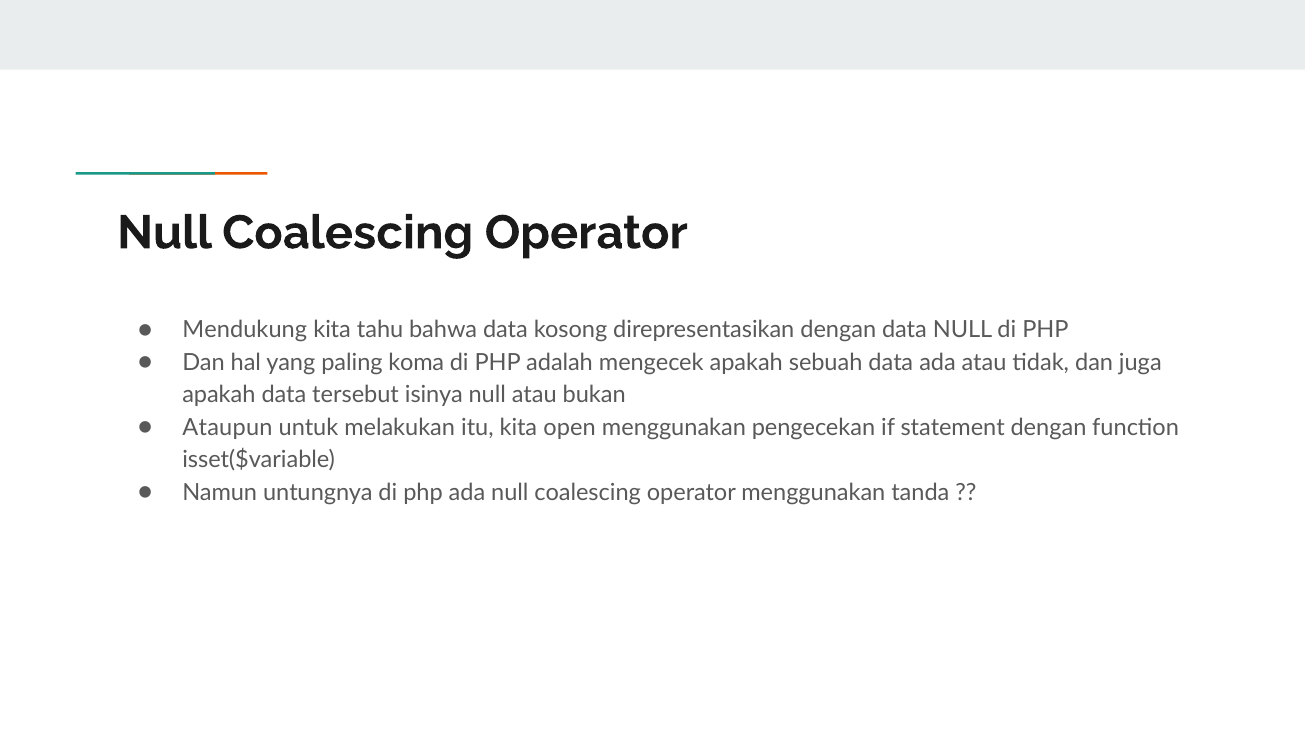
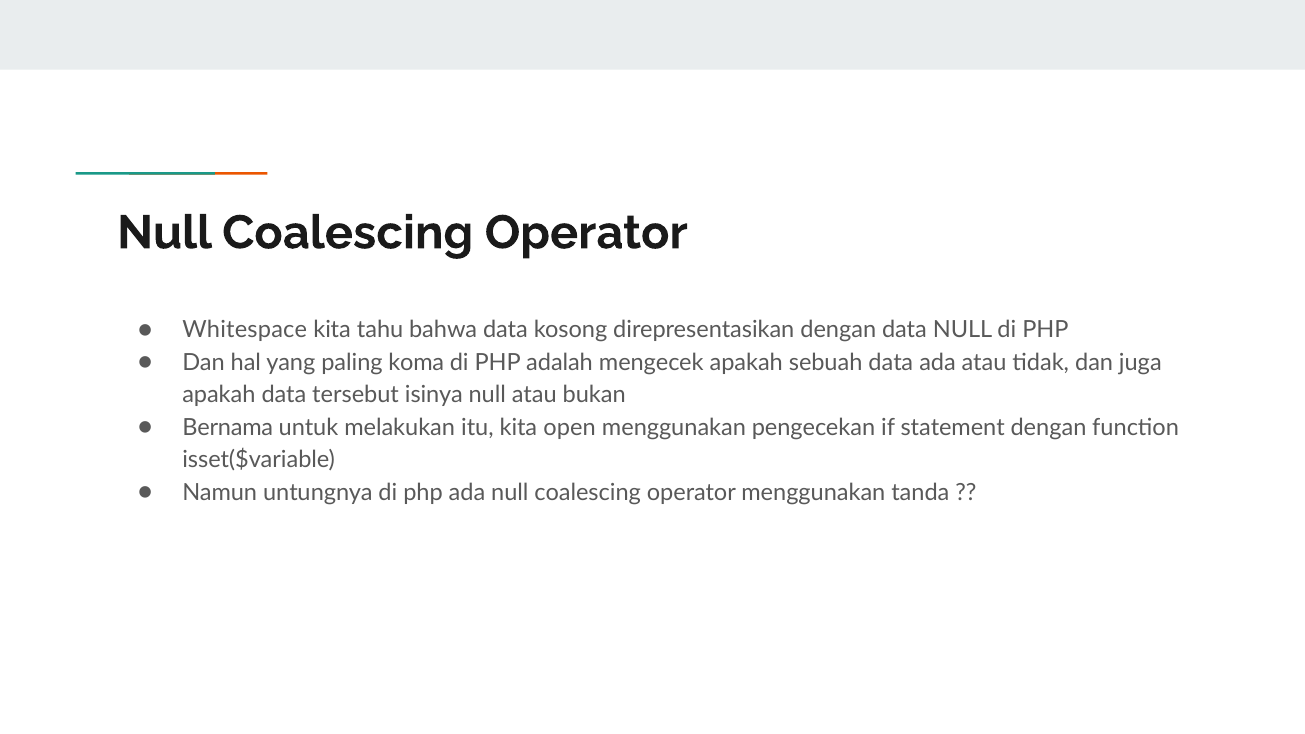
Mendukung: Mendukung -> Whitespace (245, 330)
Ataupun: Ataupun -> Bernama (228, 427)
